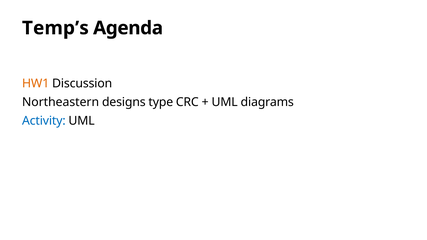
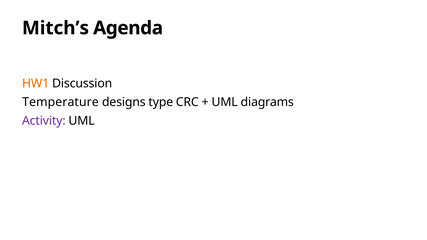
Temp’s: Temp’s -> Mitch’s (55, 28)
Northeastern: Northeastern -> Temperature (60, 102)
Activity colour: blue -> purple (44, 121)
